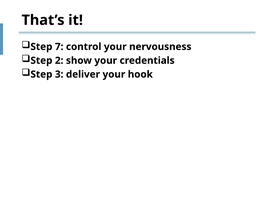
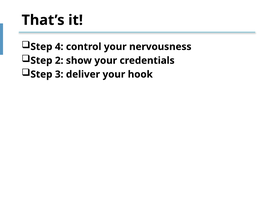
7: 7 -> 4 (59, 47)
